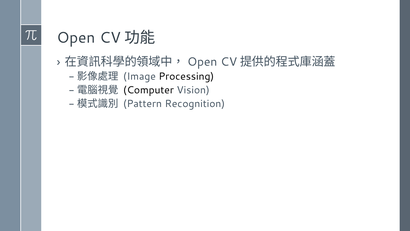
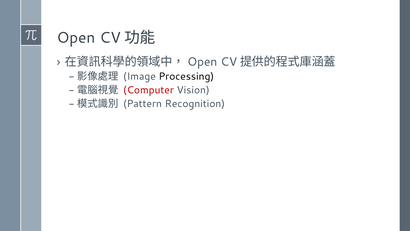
Computer colour: black -> red (148, 90)
